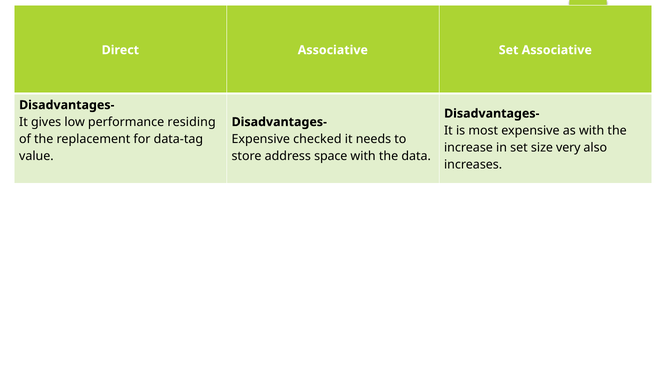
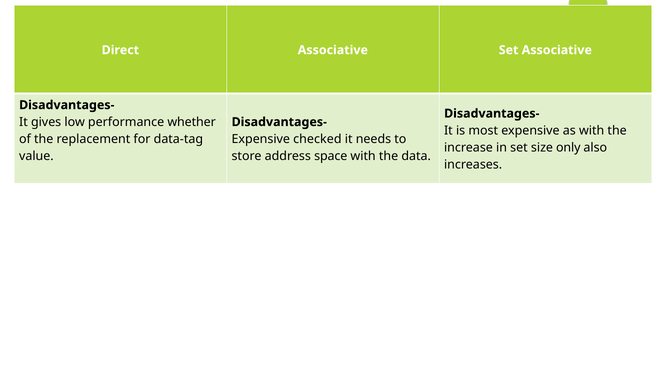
residing: residing -> whether (192, 122)
very: very -> only (568, 147)
